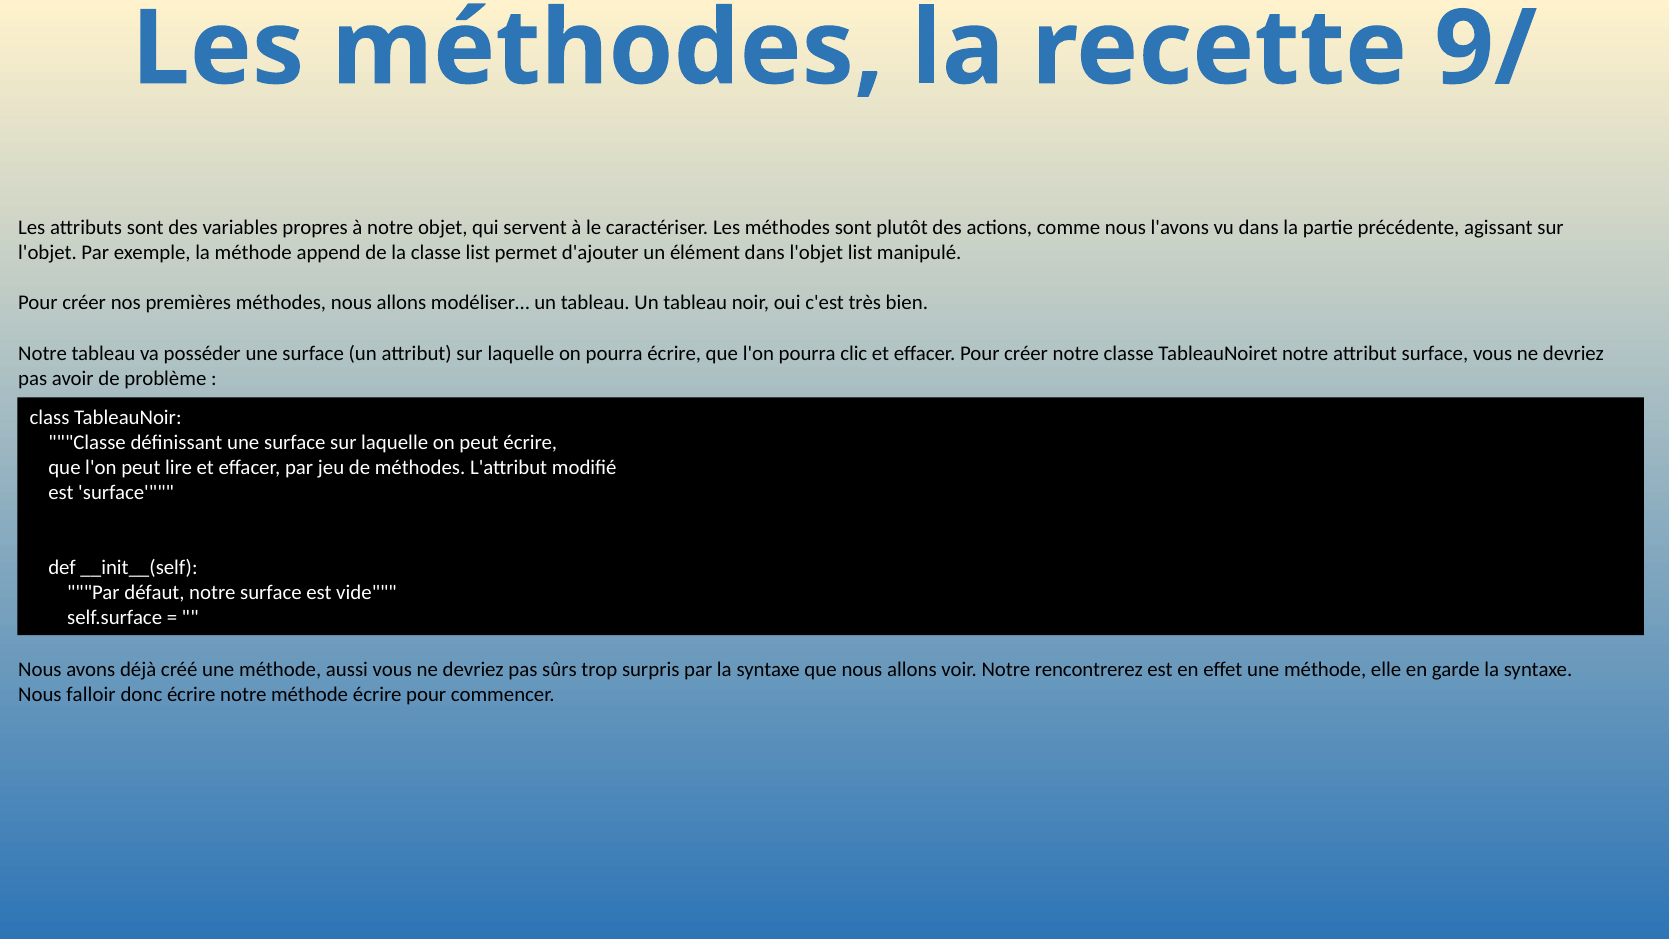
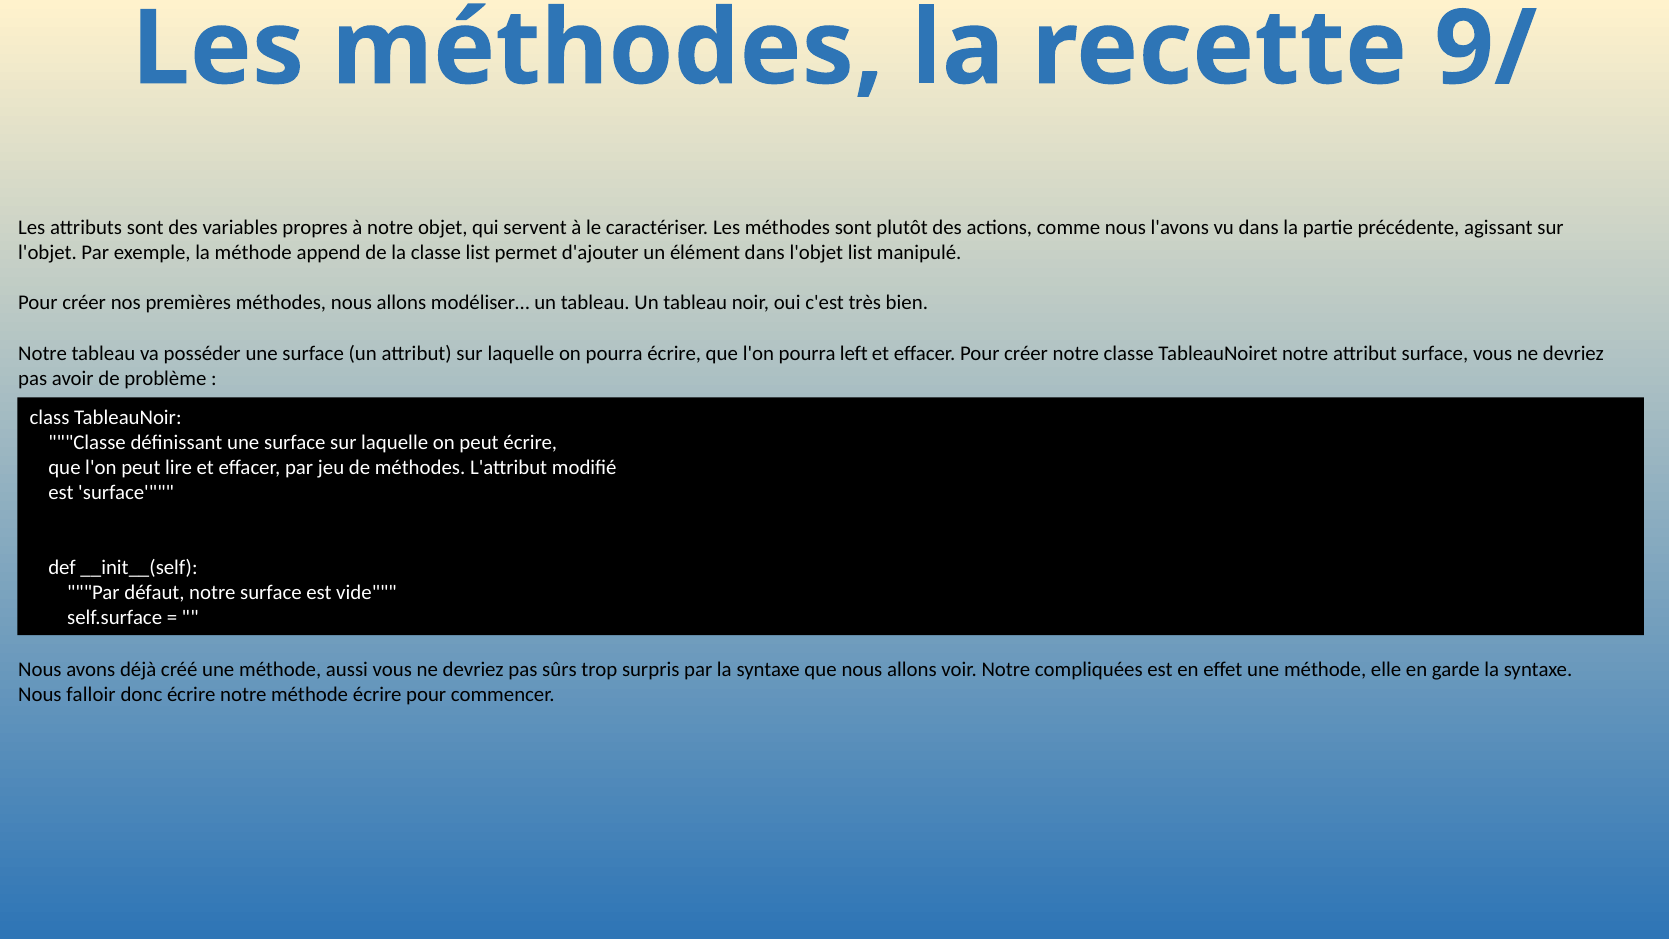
clic: clic -> left (854, 353)
rencontrerez: rencontrerez -> compliquées (1089, 670)
